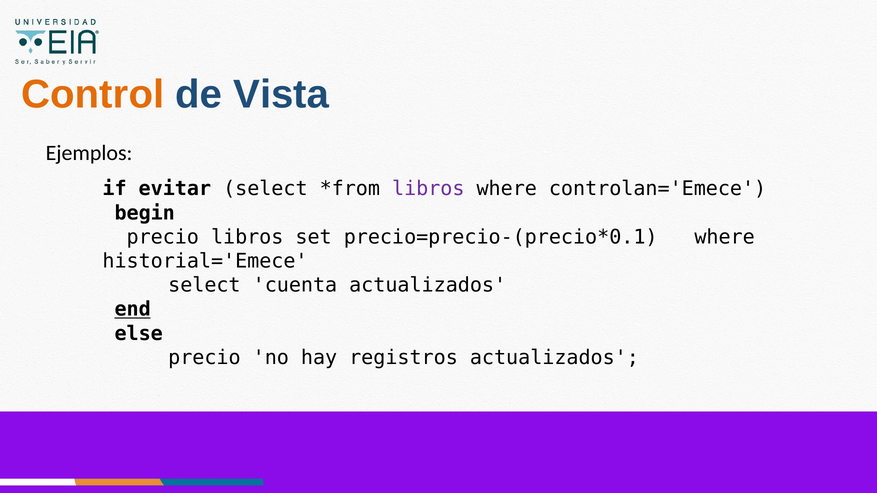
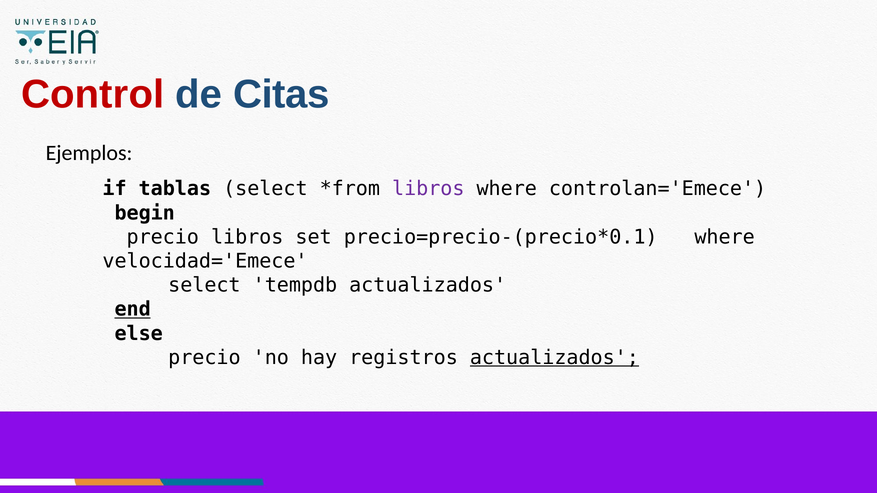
Control colour: orange -> red (93, 95)
Vista: Vista -> Citas (281, 95)
evitar: evitar -> tablas (175, 189)
historial='Emece: historial='Emece -> velocidad='Emece (205, 261)
cuenta: cuenta -> tempdb (295, 285)
actualizados underline: none -> present (554, 358)
